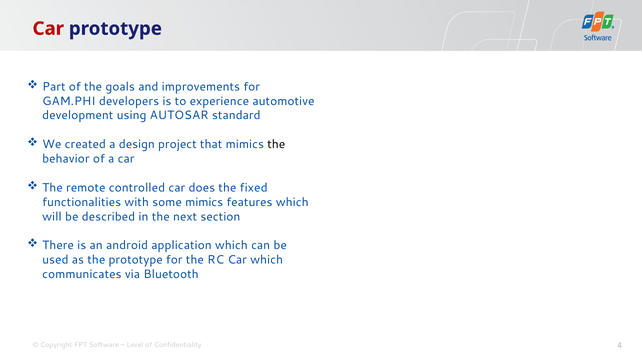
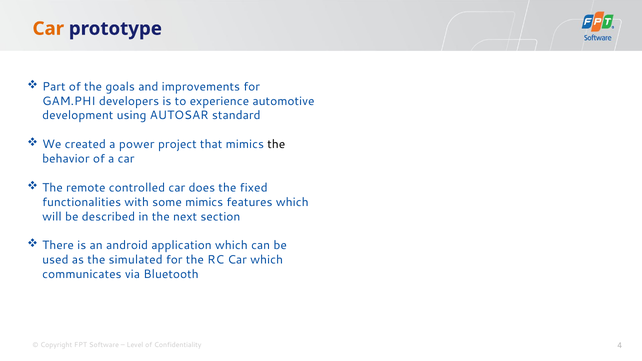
Car colour: red -> orange (48, 29)
design: design -> power (137, 144)
the prototype: prototype -> simulated (136, 260)
